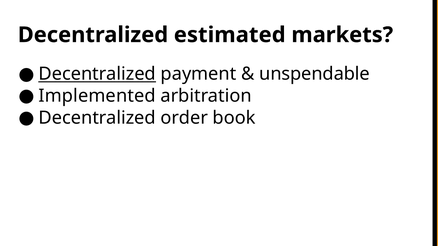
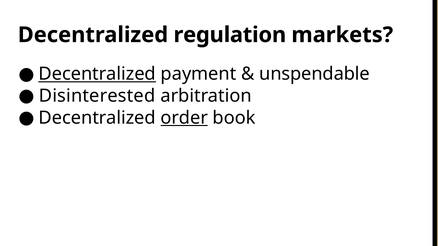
estimated: estimated -> regulation (230, 35)
Implemented: Implemented -> Disinterested (97, 96)
order underline: none -> present (184, 118)
